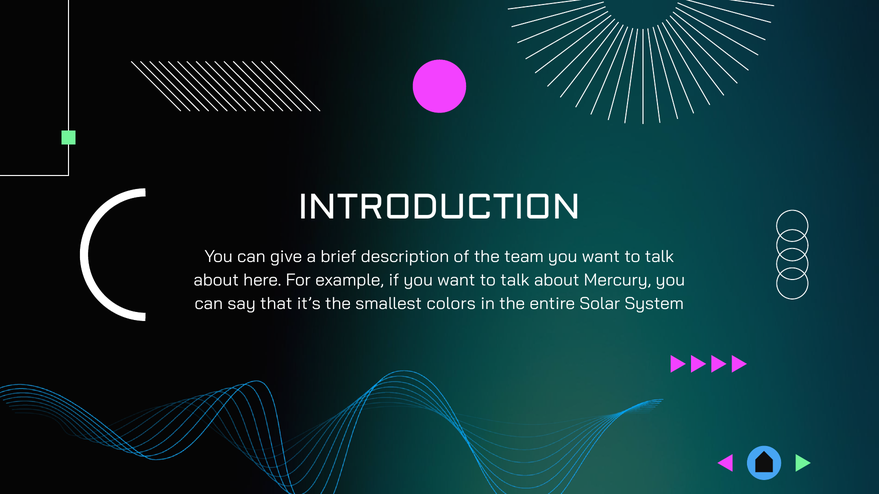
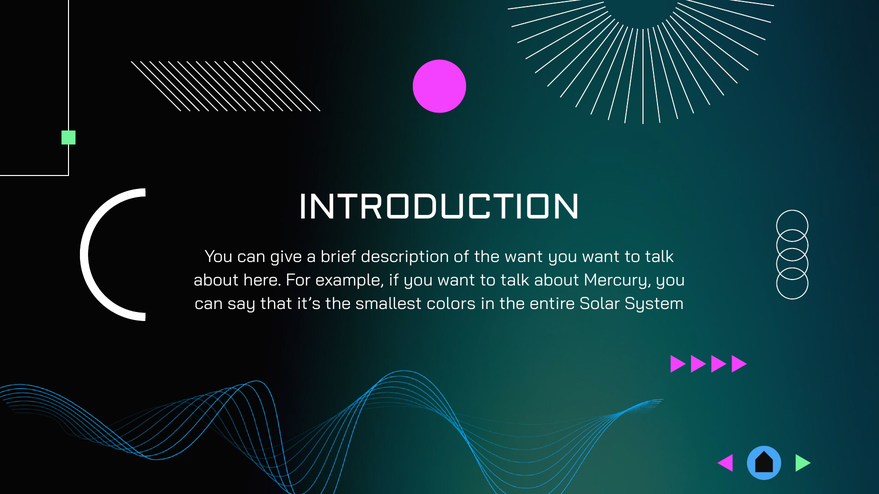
the team: team -> want (524, 257)
